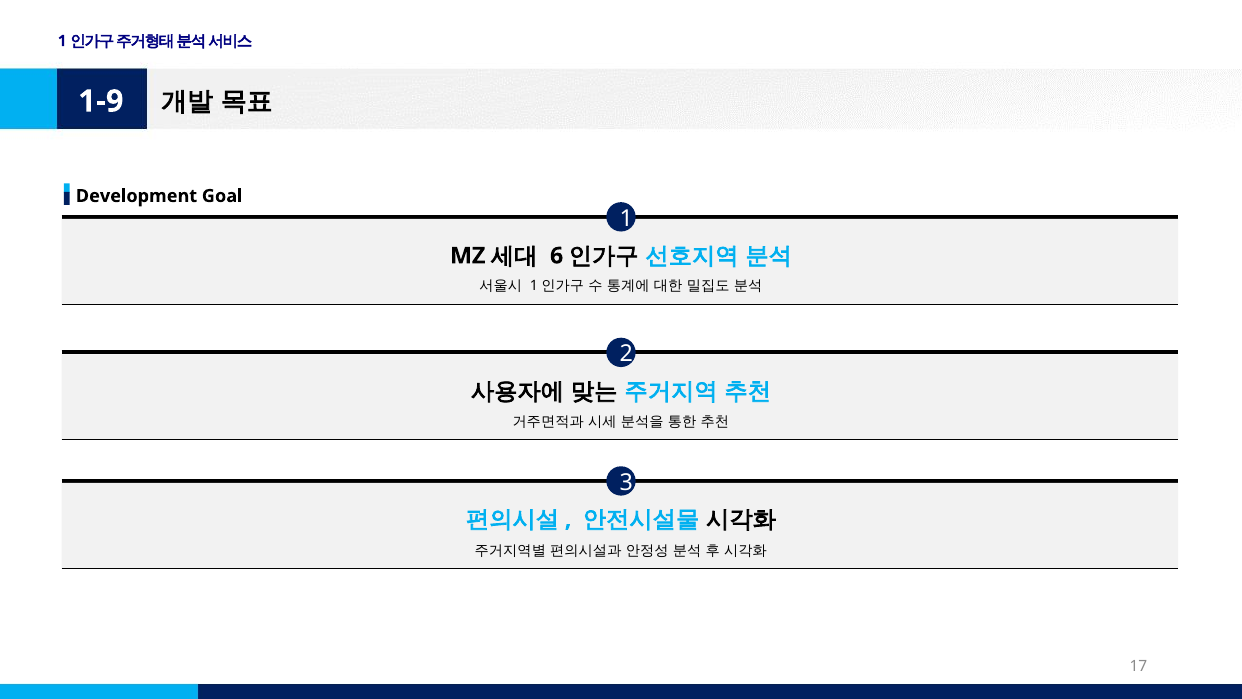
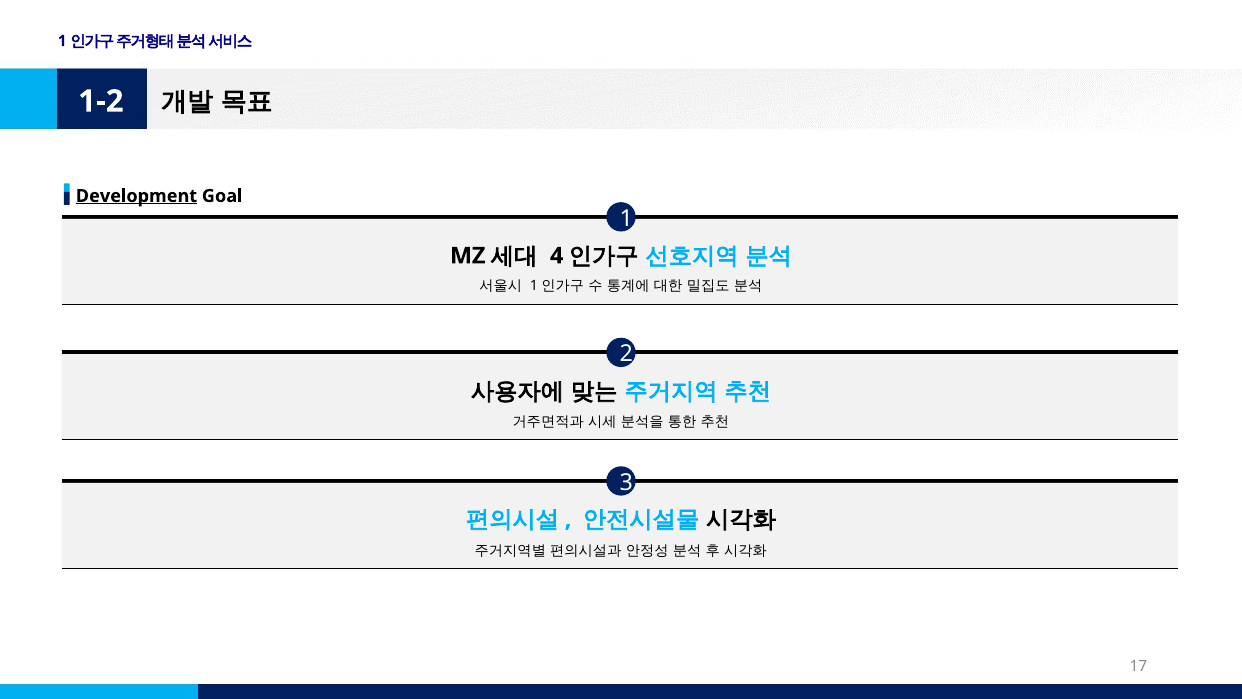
1-9: 1-9 -> 1-2 (101, 101)
Development underline: none -> present (136, 196)
6: 6 -> 4 (557, 256)
